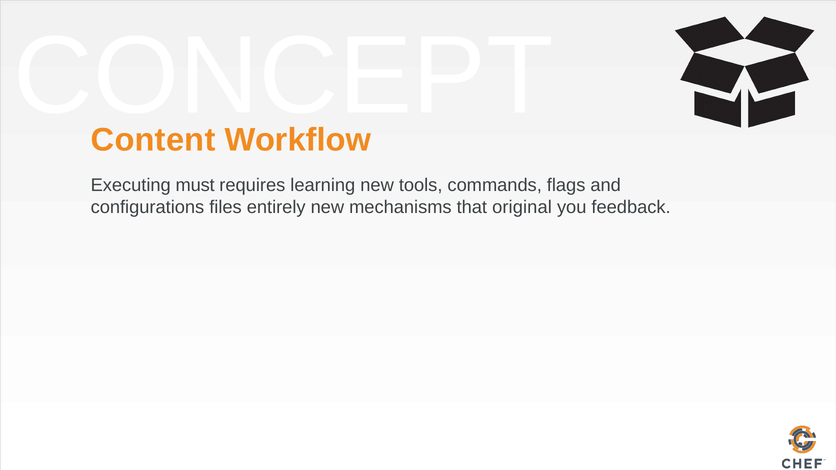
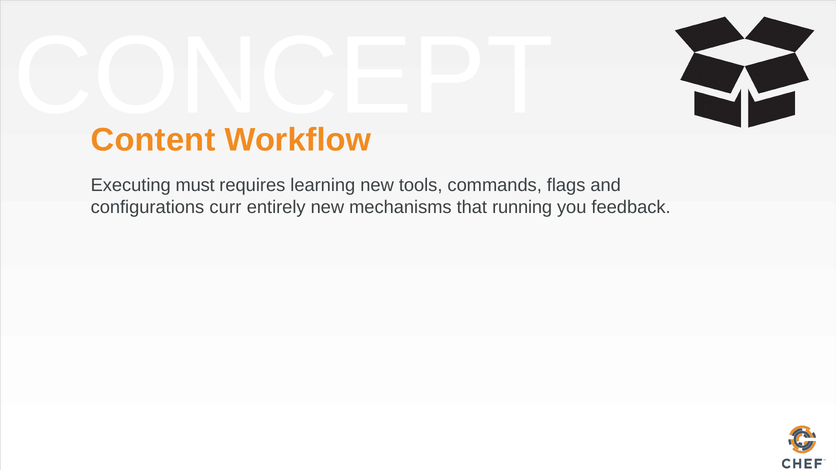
files: files -> curr (225, 207)
original: original -> running (522, 207)
